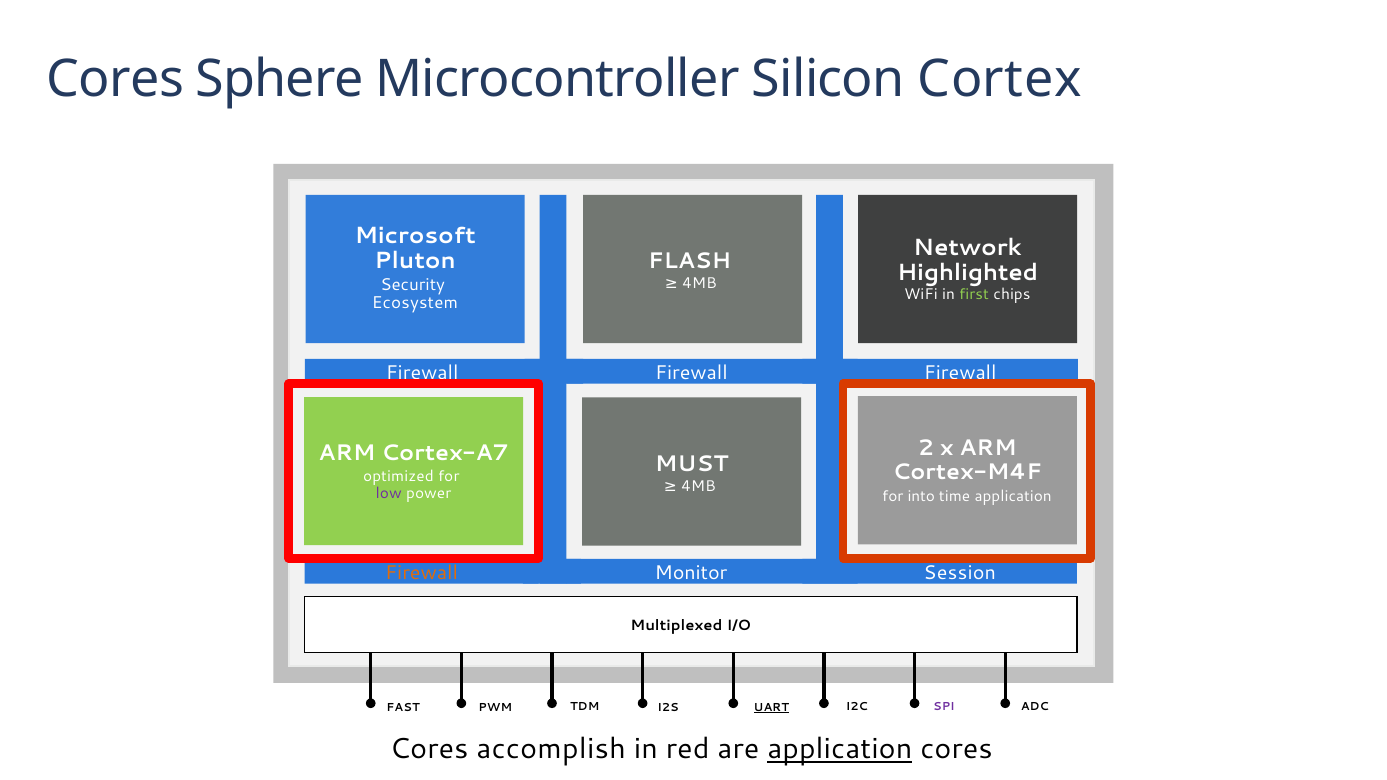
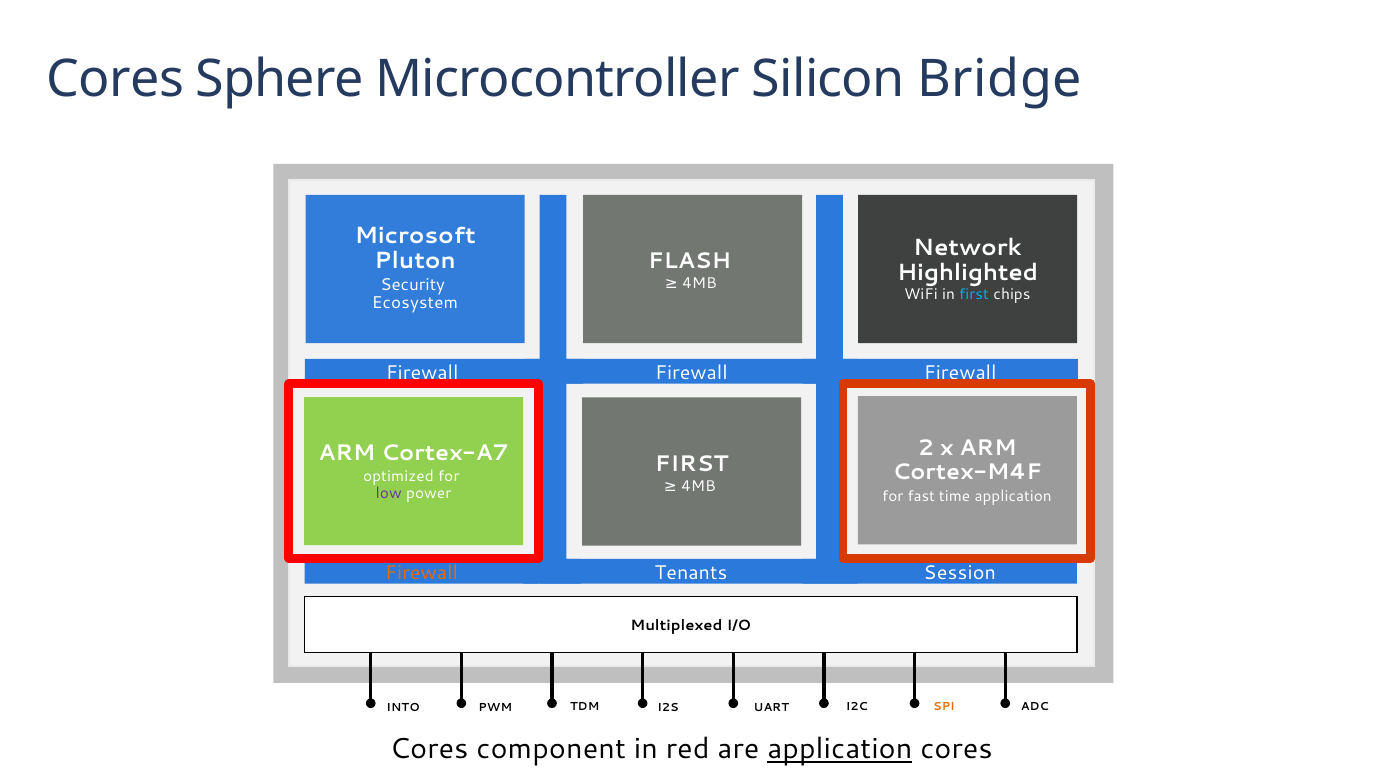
Cortex: Cortex -> Bridge (1000, 79)
first colour: light green -> light blue (974, 294)
MUST: MUST -> FIRST (692, 464)
into: into -> fast (921, 496)
Monitor: Monitor -> Tenants (691, 573)
SPI colour: purple -> orange (944, 707)
FAST: FAST -> INTO (403, 708)
UART underline: present -> none (771, 708)
accomplish: accomplish -> component (551, 750)
